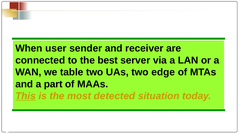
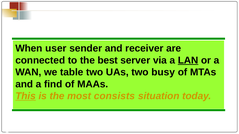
LAN underline: none -> present (188, 60)
edge: edge -> busy (163, 72)
part: part -> find (53, 84)
detected: detected -> consists (114, 96)
